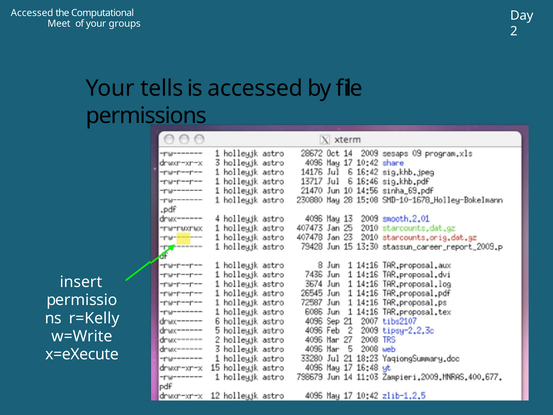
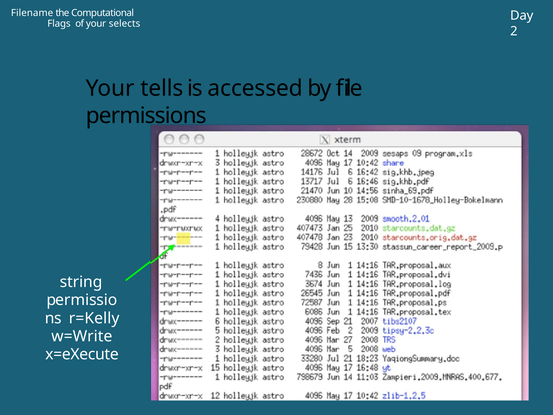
Accessed: Accessed -> Filename (32, 13)
Meet: Meet -> Flags (59, 24)
groups: groups -> selects (125, 24)
insert: insert -> string (81, 282)
